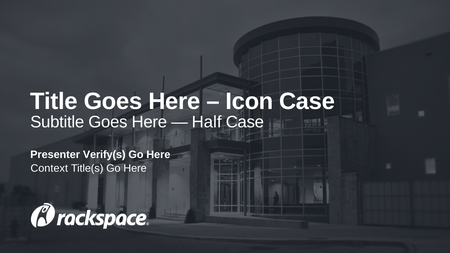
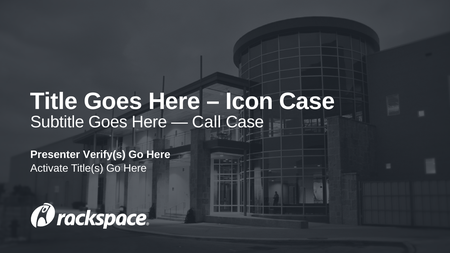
Half: Half -> Call (207, 122)
Context: Context -> Activate (49, 168)
